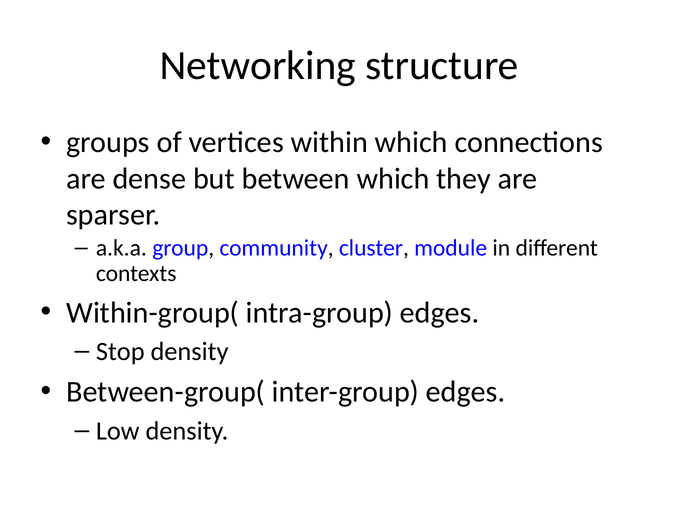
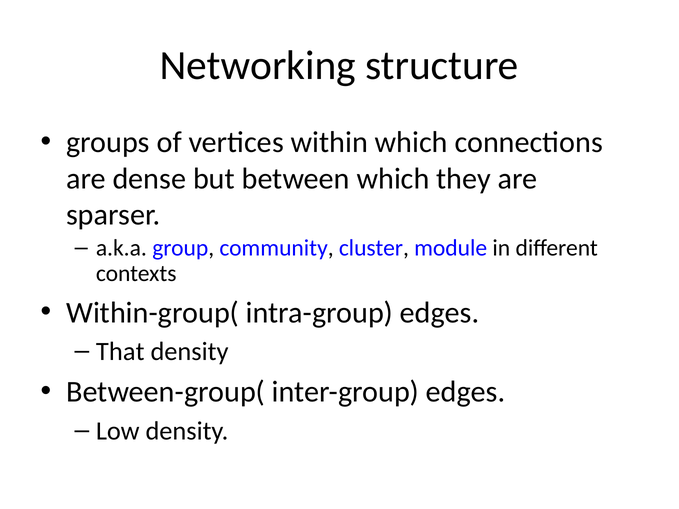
Stop: Stop -> That (120, 352)
